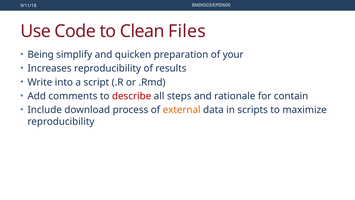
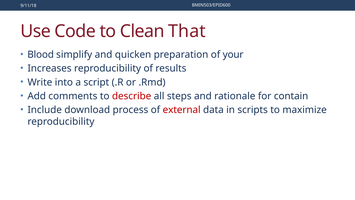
Files: Files -> That (187, 31)
Being: Being -> Blood (41, 55)
external colour: orange -> red (182, 110)
